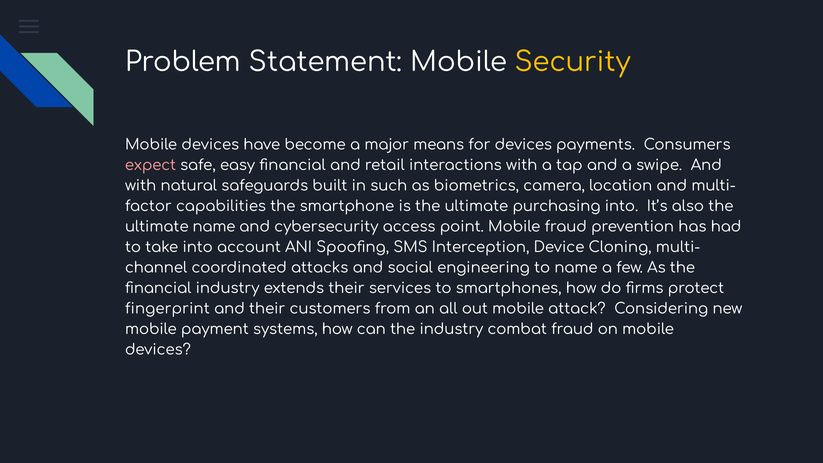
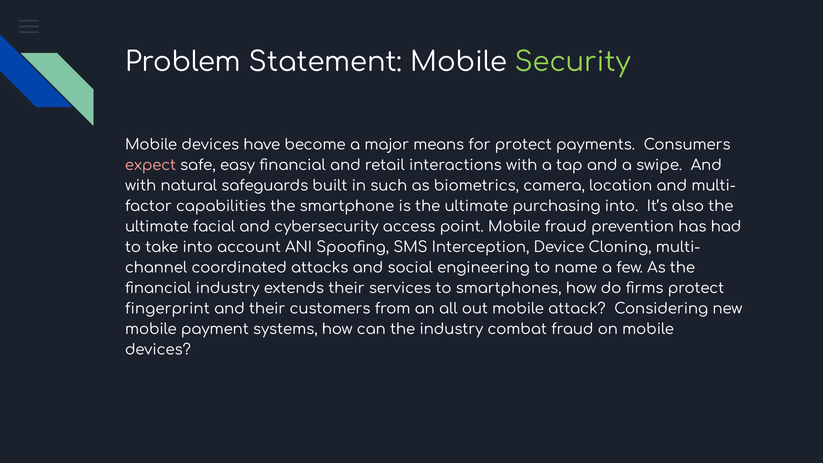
Security colour: yellow -> light green (573, 62)
for devices: devices -> protect (523, 145)
ultimate name: name -> facial (214, 227)
